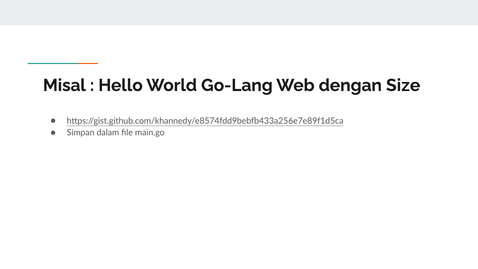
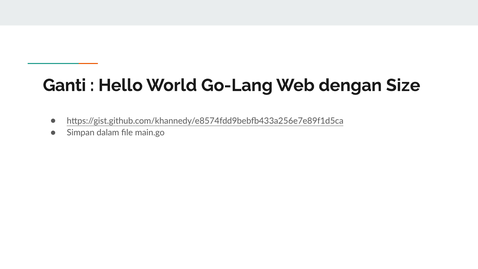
Misal: Misal -> Ganti (64, 85)
